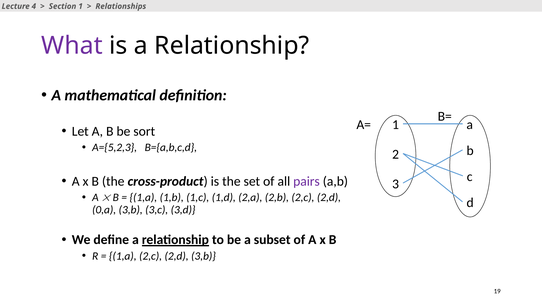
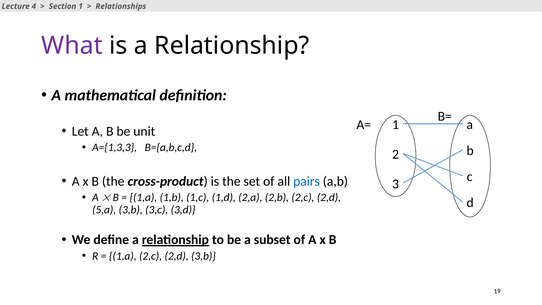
sort: sort -> unit (144, 131)
A={5,2,3: A={5,2,3 -> A={1,3,3 (115, 148)
pairs colour: purple -> blue (307, 181)
0,a: 0,a -> 5,a (104, 210)
